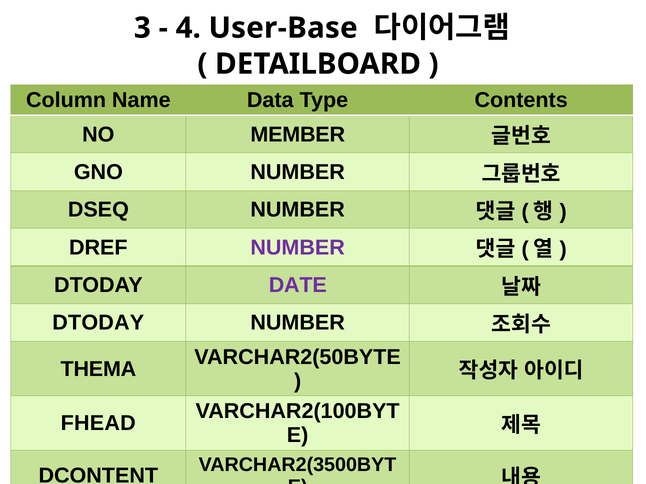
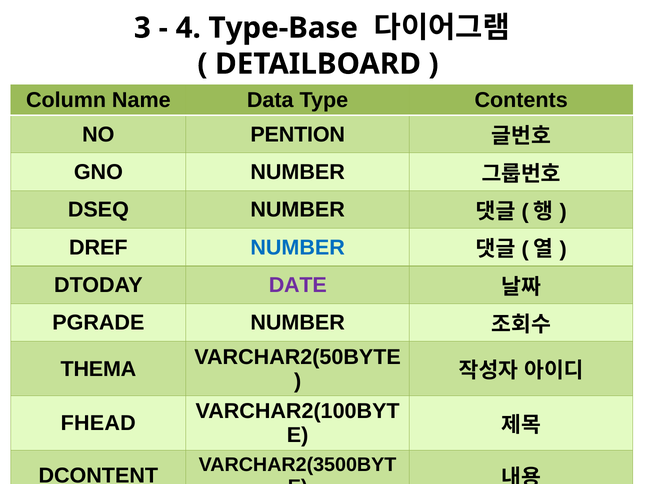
User-Base: User-Base -> Type-Base (283, 28)
MEMBER: MEMBER -> PENTION (298, 135)
NUMBER colour: purple -> blue (298, 248)
DTODAY: DTODAY -> PGRADE (98, 323)
